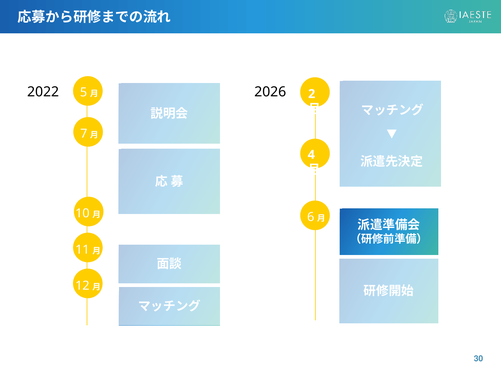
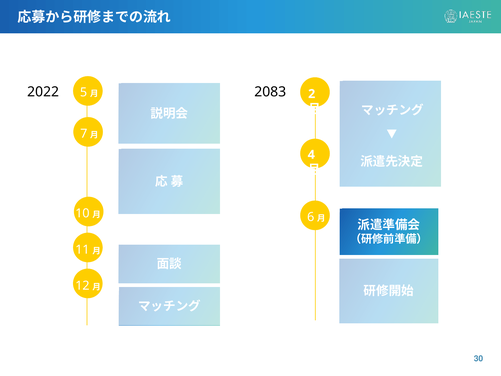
2026: 2026 -> 2083 (270, 92)
